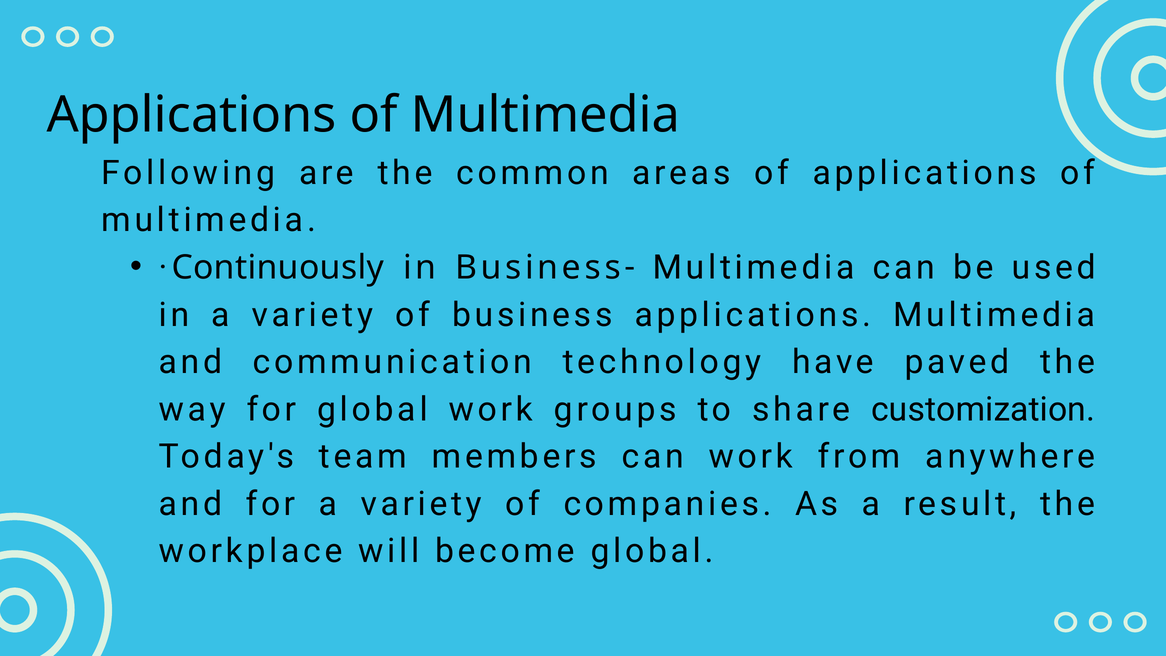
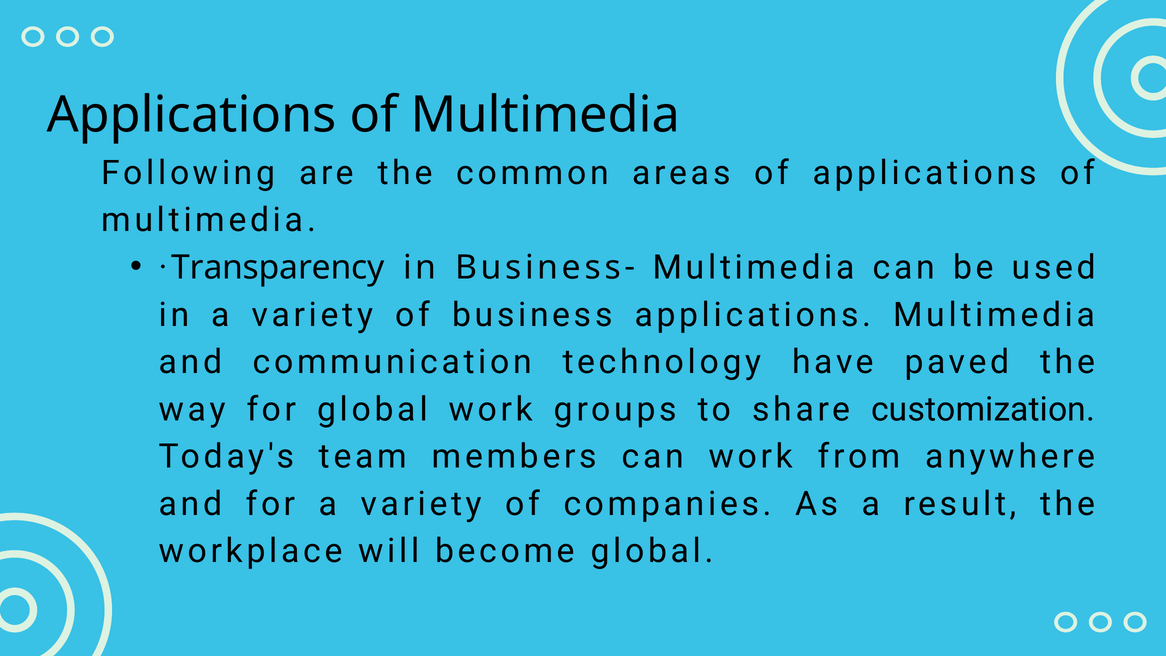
Continuously: Continuously -> Transparency (278, 268)
